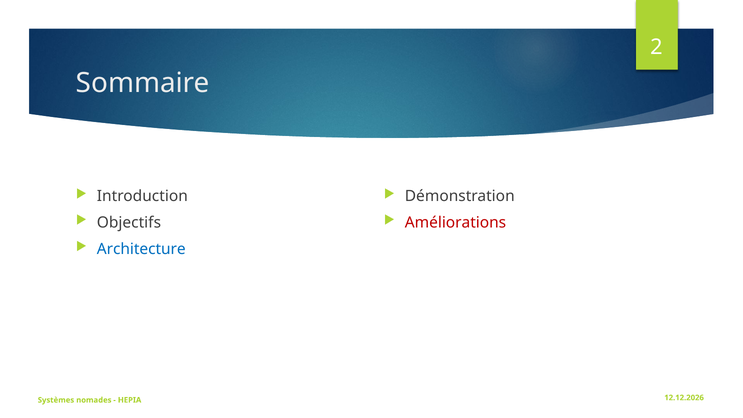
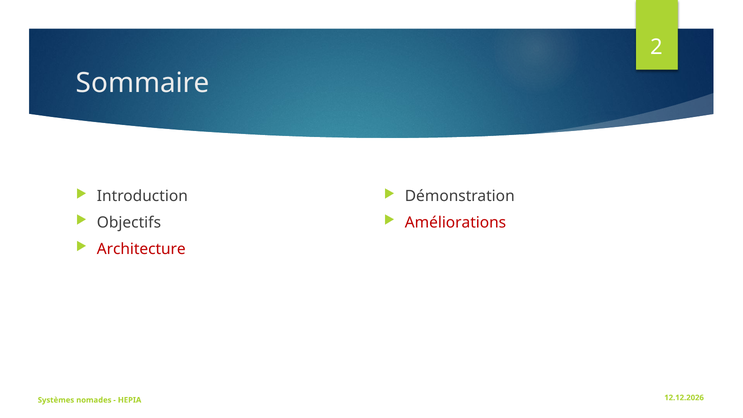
Architecture colour: blue -> red (141, 249)
